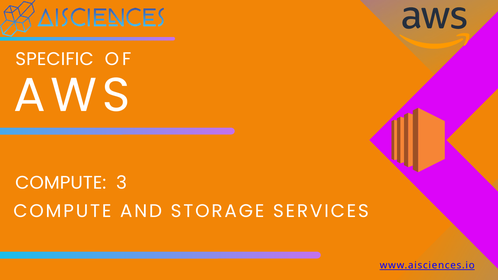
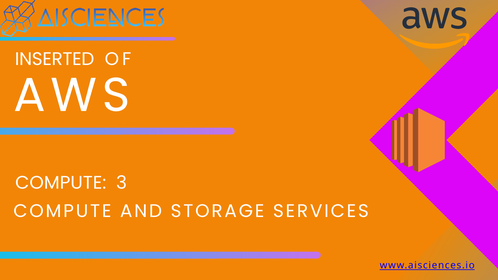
SPECIFIC: SPECIFIC -> INSERTED (55, 59)
